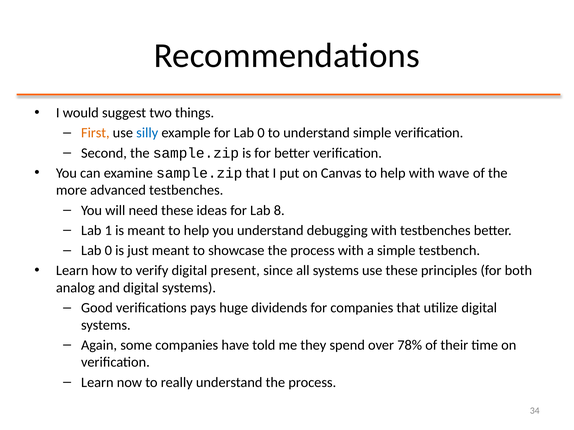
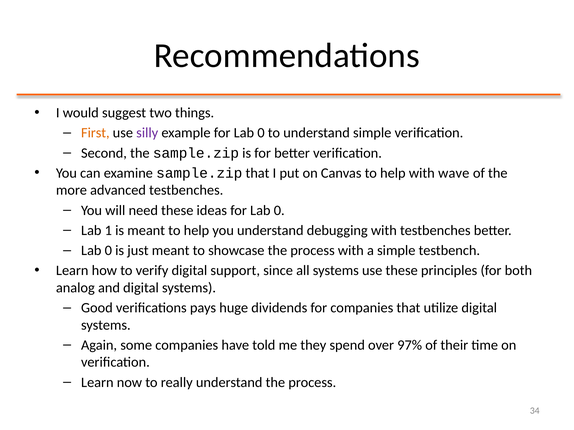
silly colour: blue -> purple (147, 133)
ideas for Lab 8: 8 -> 0 (279, 211)
present: present -> support (235, 271)
78%: 78% -> 97% (410, 345)
